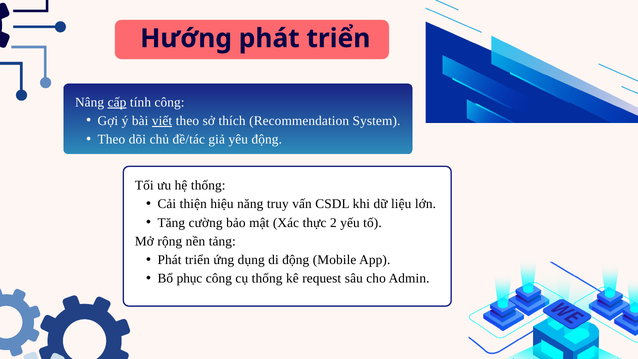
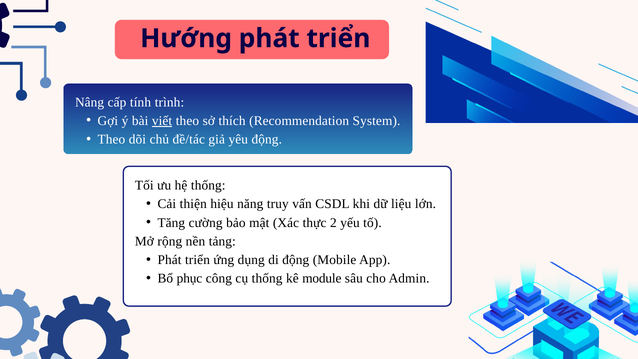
cấp underline: present -> none (117, 102)
tính công: công -> trình (169, 102)
request: request -> module (322, 278)
